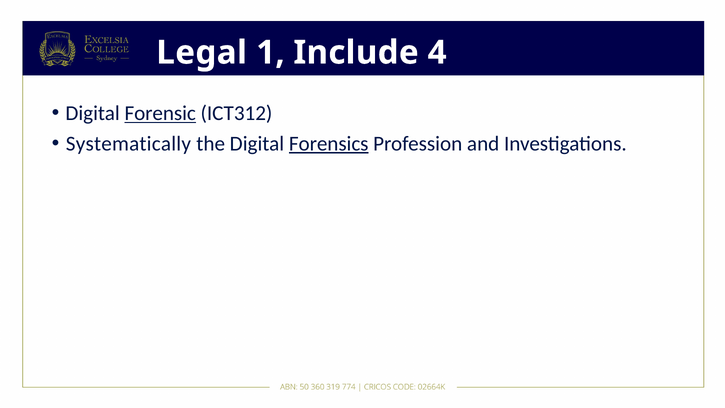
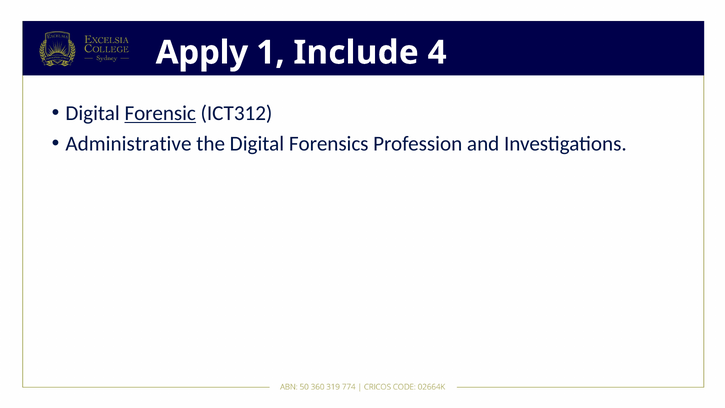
Legal: Legal -> Apply (202, 53)
Systematically: Systematically -> Administrative (128, 144)
Forensics underline: present -> none (329, 144)
